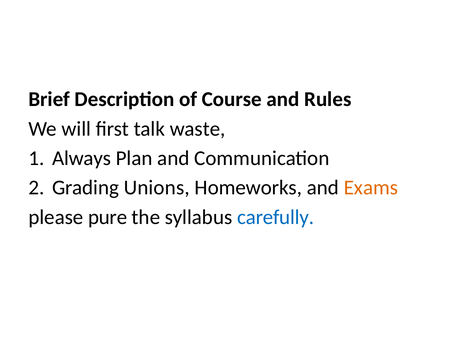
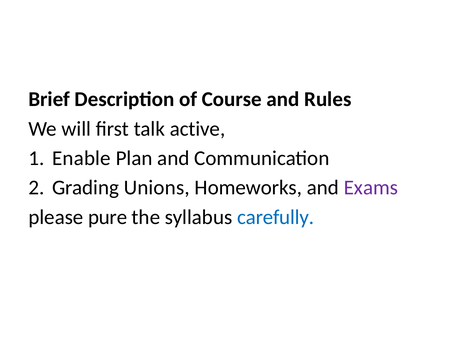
waste: waste -> active (198, 129)
Always: Always -> Enable (81, 158)
Exams colour: orange -> purple (371, 188)
